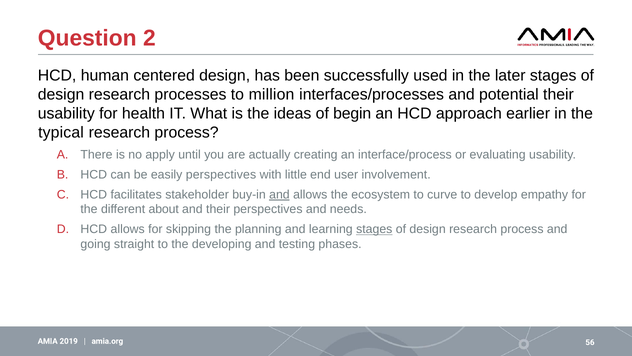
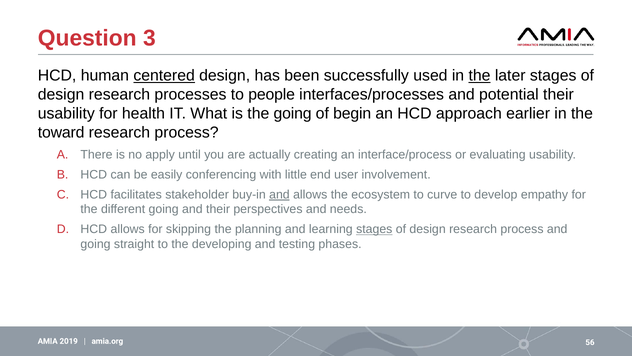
2: 2 -> 3 (149, 38)
centered underline: none -> present (164, 76)
the underline: none -> present (480, 76)
million: million -> people (272, 94)
the ideas: ideas -> going (293, 113)
typical: typical -> toward (61, 132)
easily perspectives: perspectives -> conferencing (221, 174)
different about: about -> going (164, 209)
